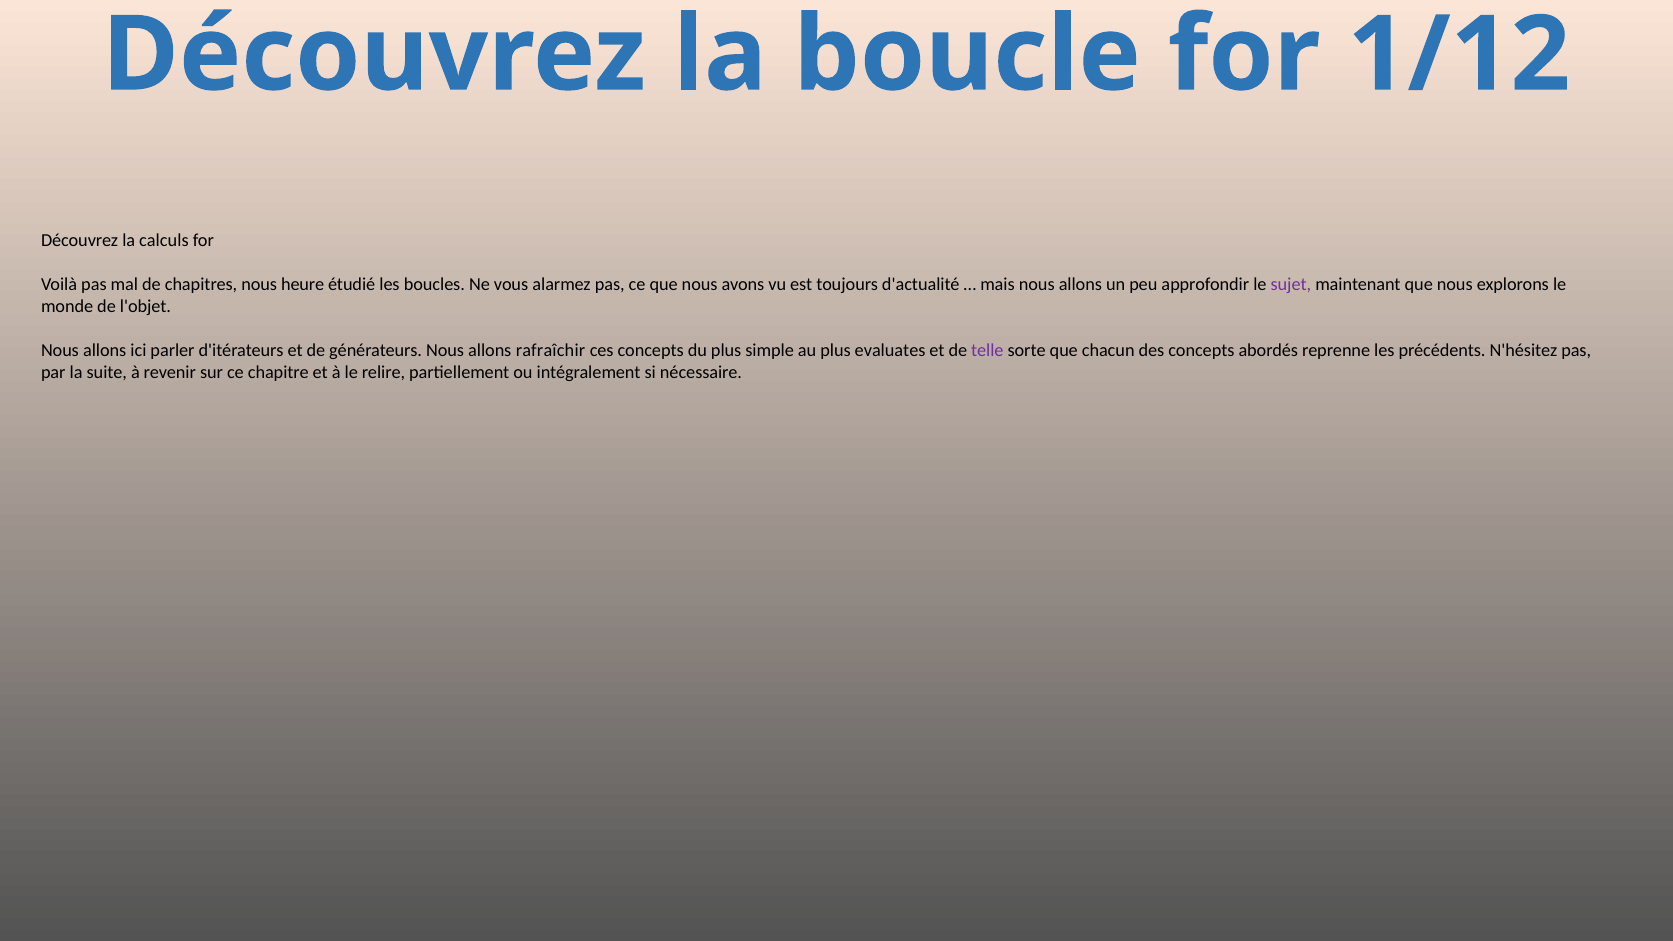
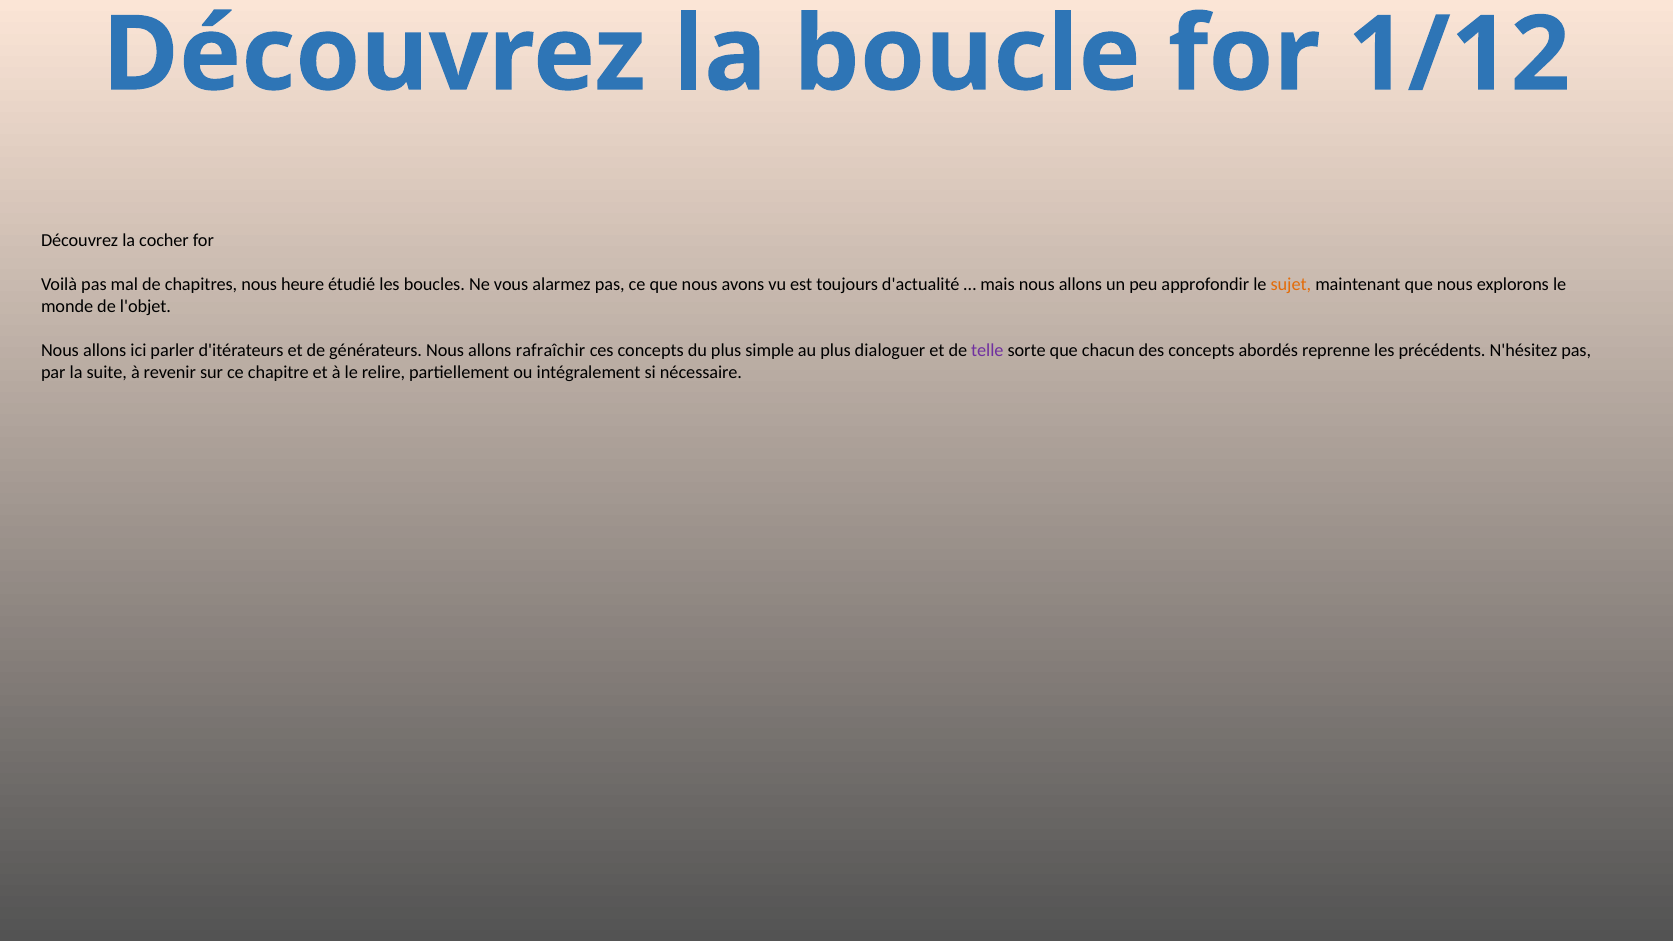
calculs: calculs -> cocher (164, 241)
sujet colour: purple -> orange (1291, 285)
evaluates: evaluates -> dialoguer (890, 350)
